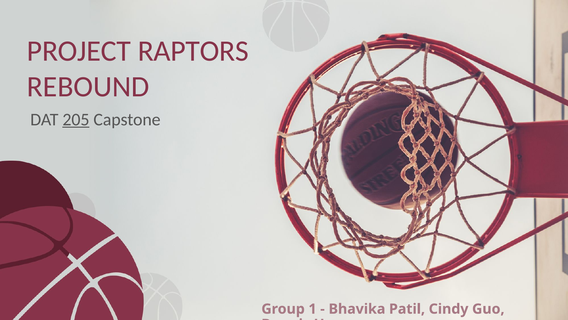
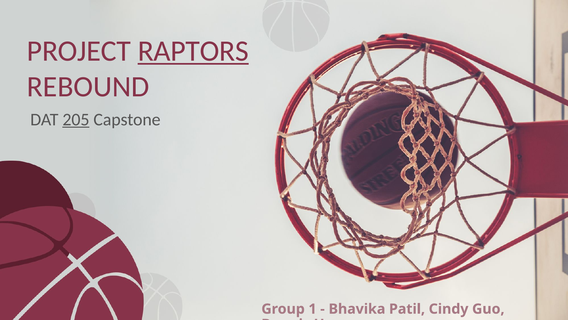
RAPTORS underline: none -> present (193, 51)
